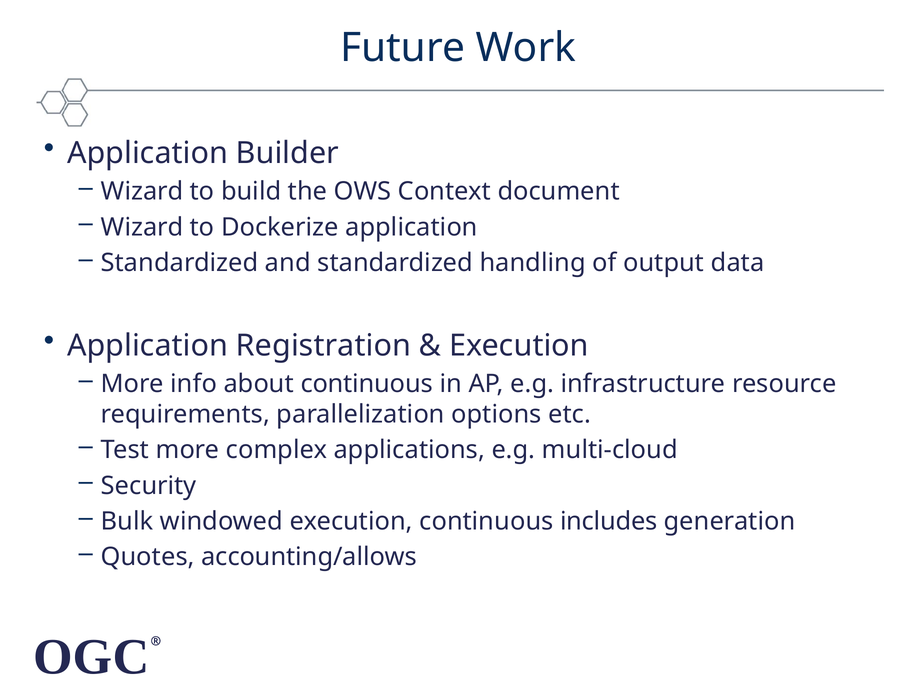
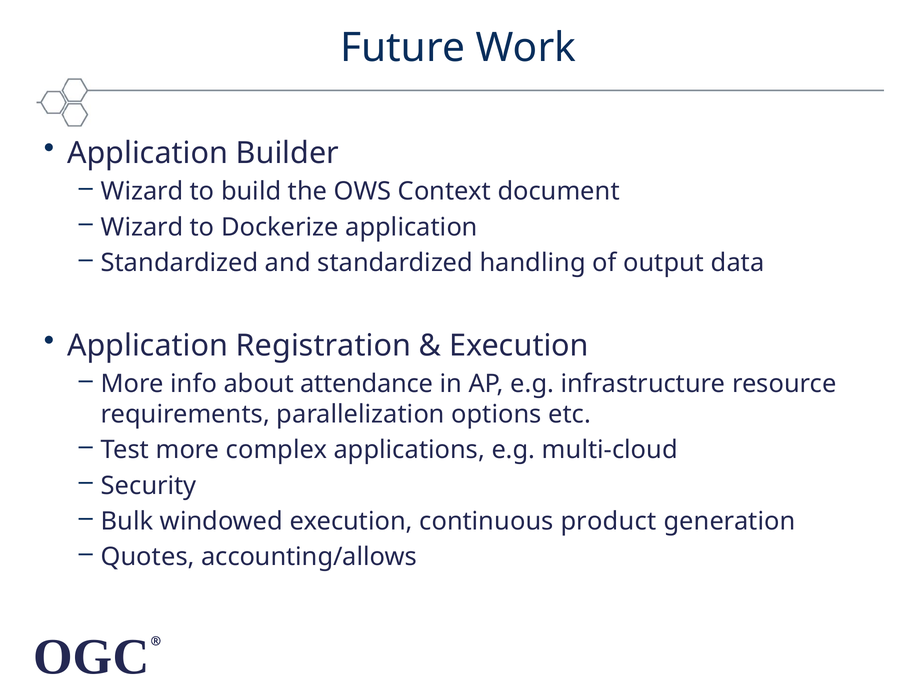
about continuous: continuous -> attendance (367, 384)
includes: includes -> product (608, 521)
